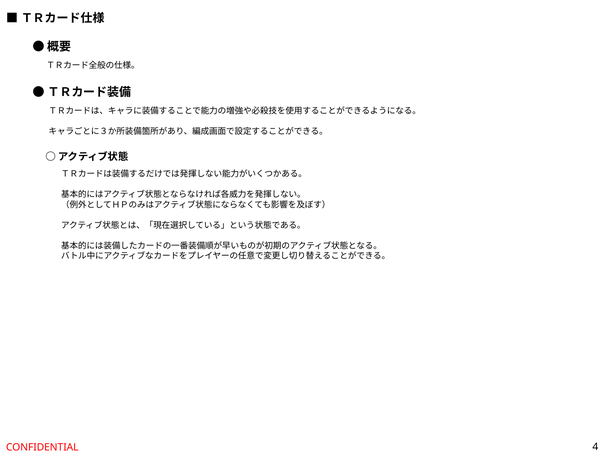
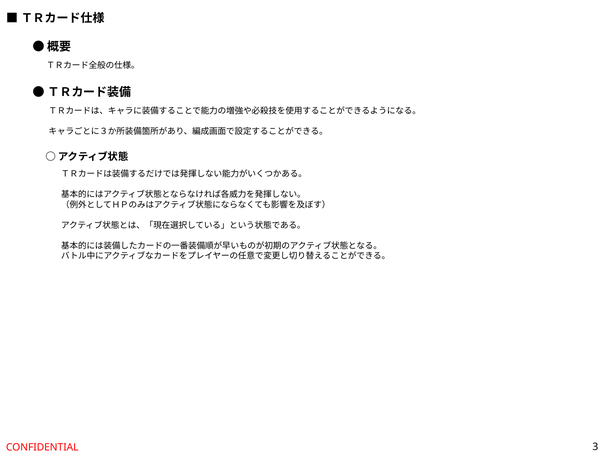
4: 4 -> 3 (595, 447)
